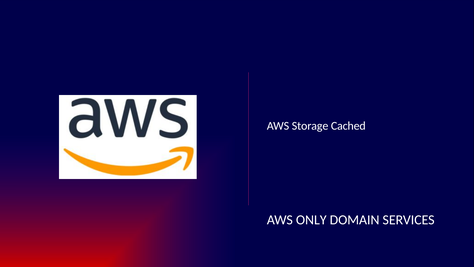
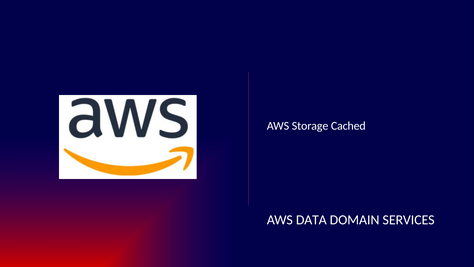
ONLY: ONLY -> DATA (311, 220)
